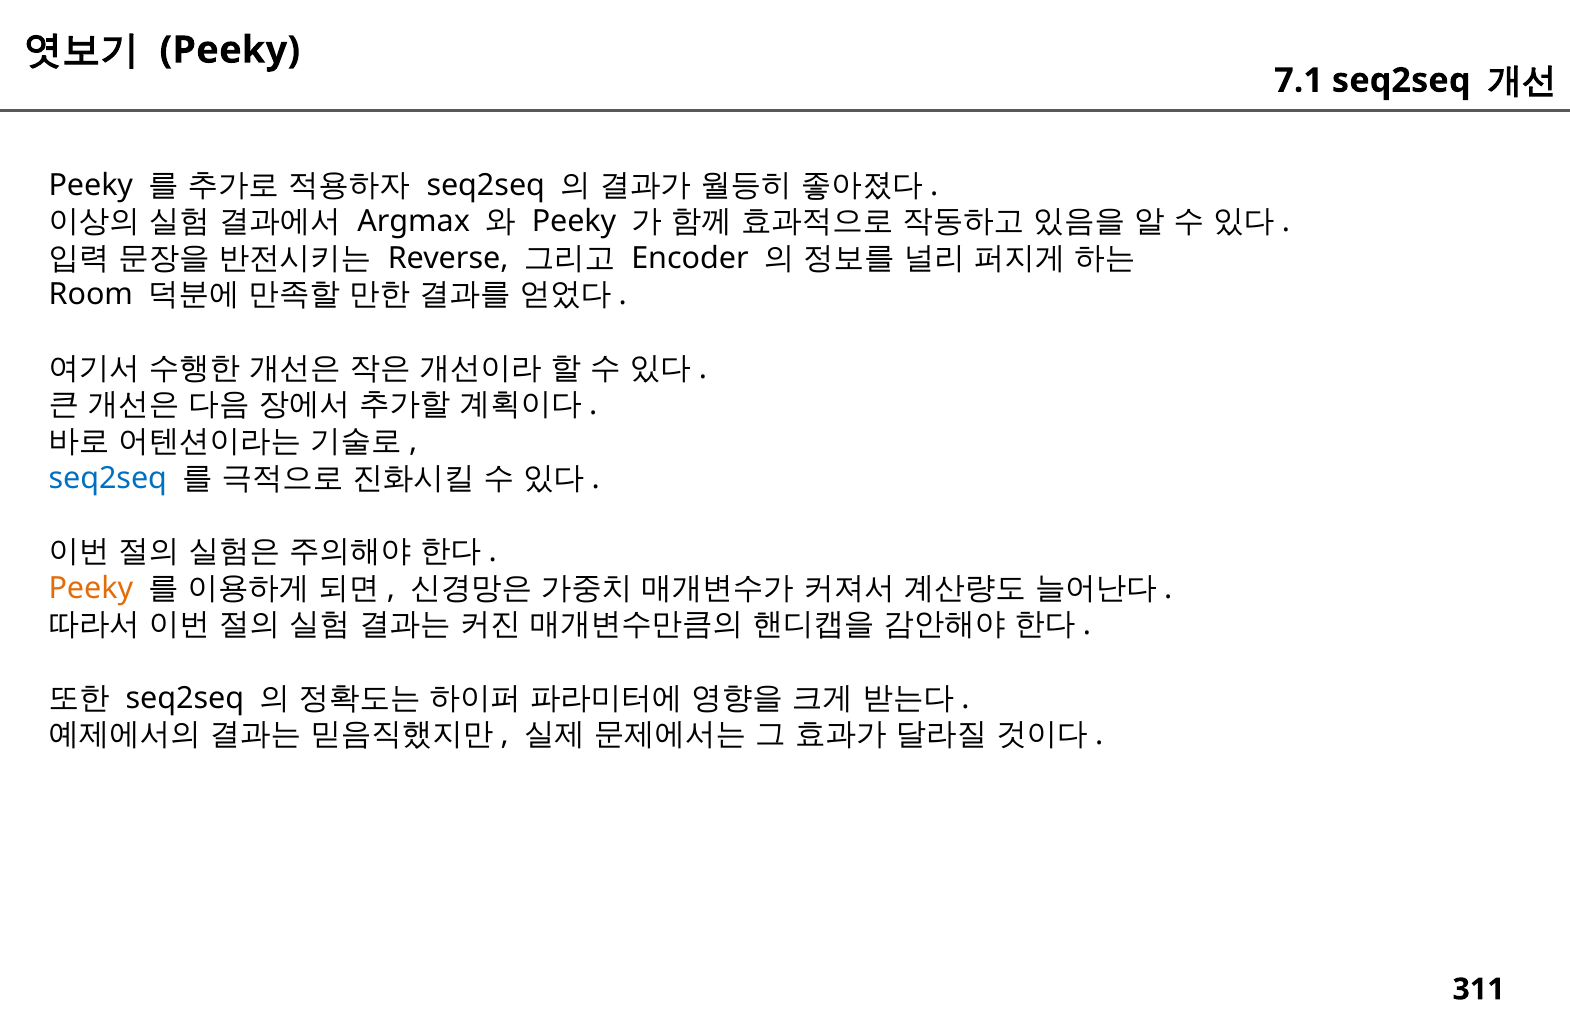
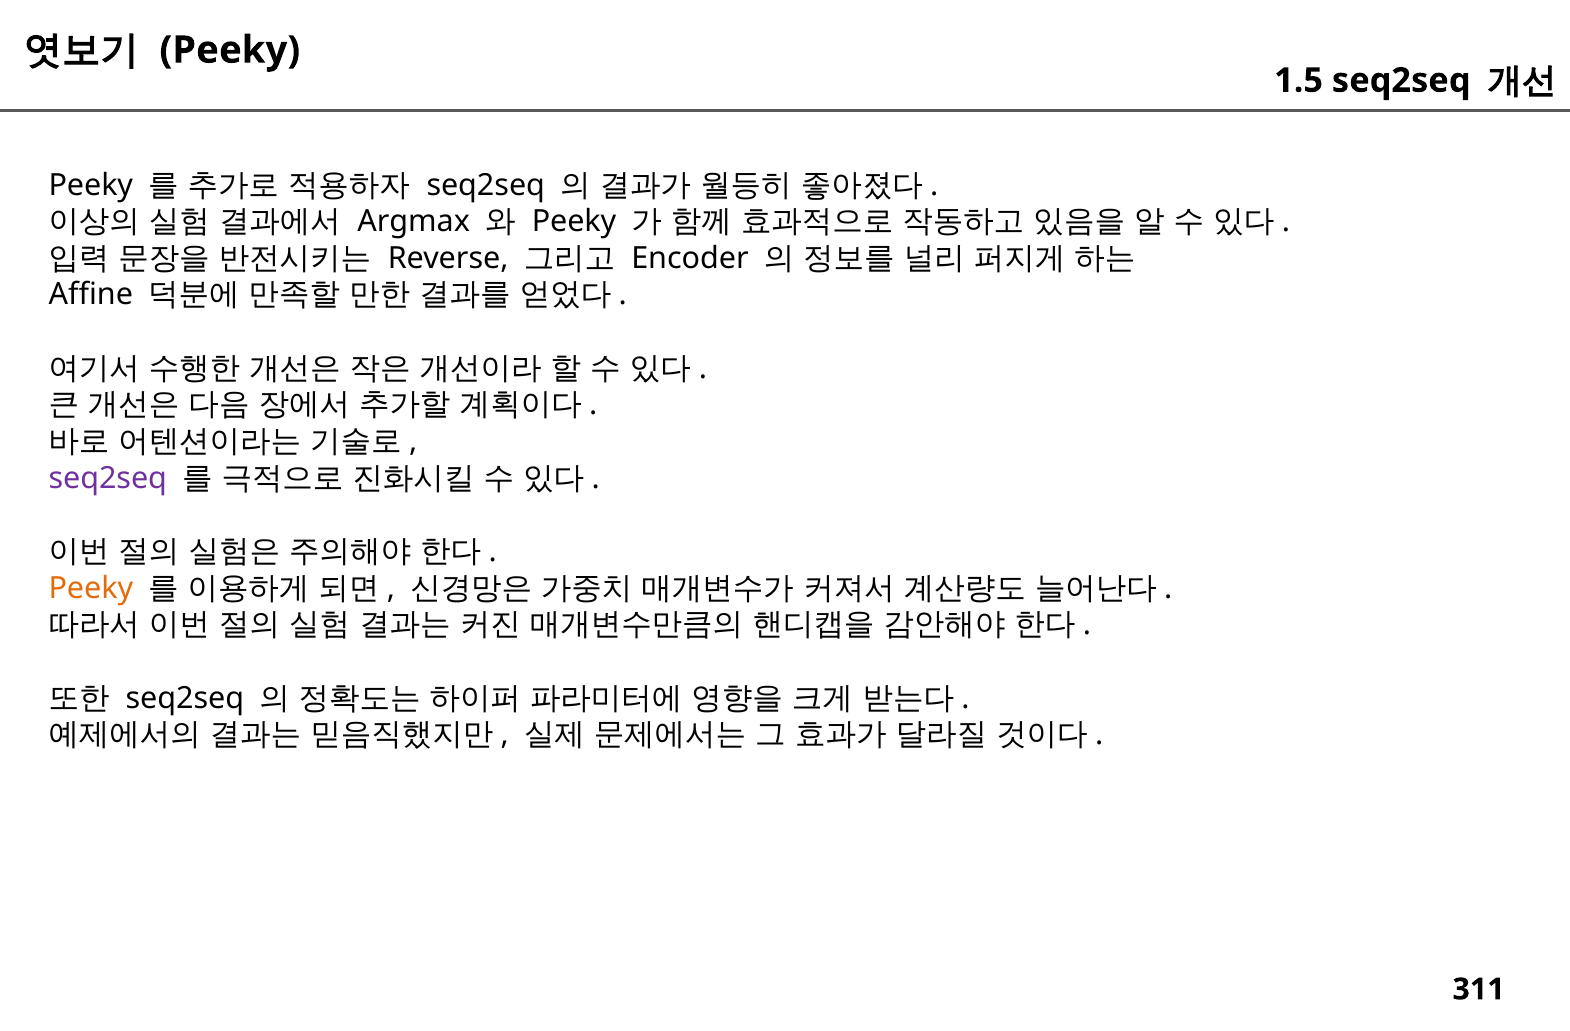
7.1: 7.1 -> 1.5 (1299, 80)
Room: Room -> Affine (91, 295)
seq2seq colour: blue -> purple (108, 478)
